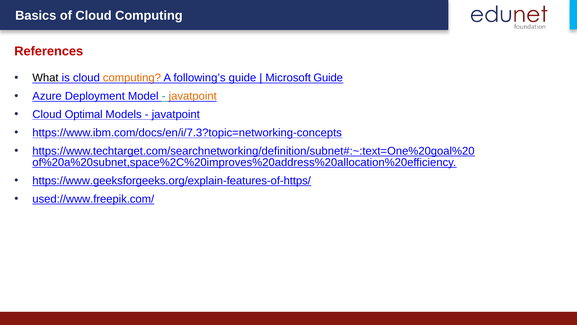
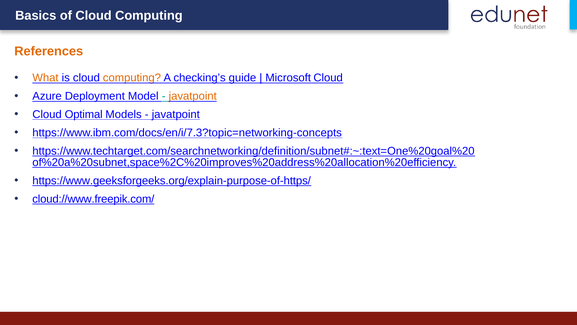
References colour: red -> orange (49, 51)
What colour: black -> orange (46, 78)
following’s: following’s -> checking’s (200, 78)
Microsoft Guide: Guide -> Cloud (328, 78)
https://www.geeksforgeeks.org/explain-features-of-https/: https://www.geeksforgeeks.org/explain-features-of-https/ -> https://www.geeksforgeeks.org/explain-purpose-of-https/ (172, 180)
used://www.freepik.com/: used://www.freepik.com/ -> cloud://www.freepik.com/ (93, 199)
